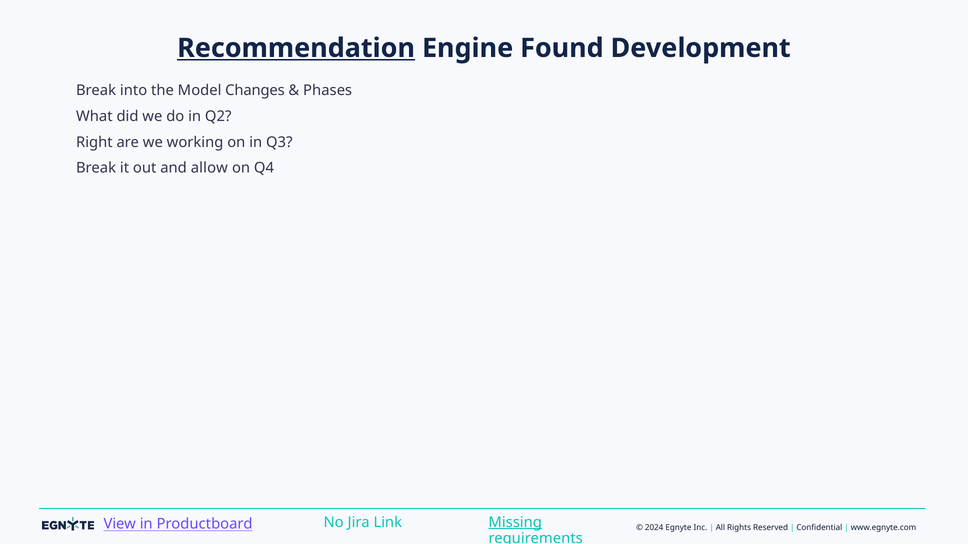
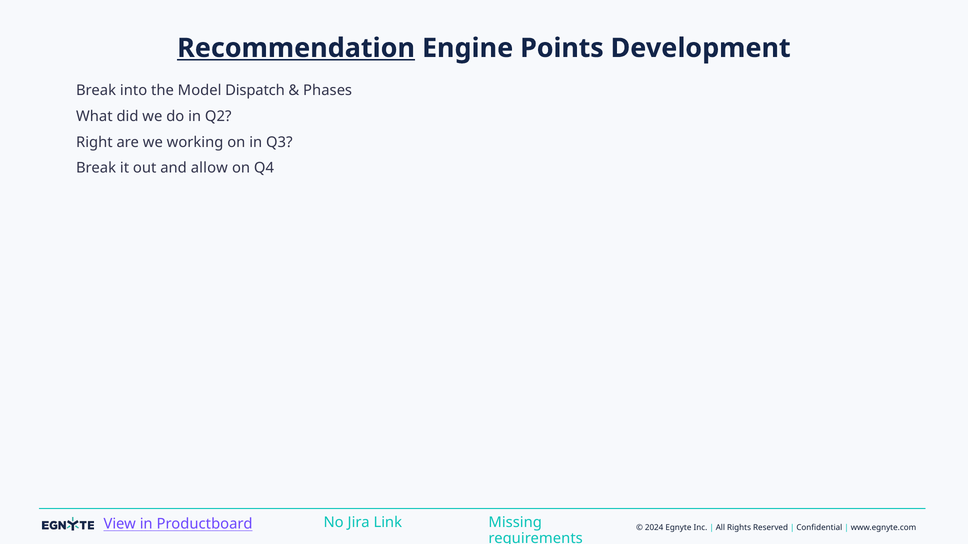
Found: Found -> Points (562, 48)
Changes: Changes -> Dispatch (255, 91)
Missing underline: present -> none (515, 523)
